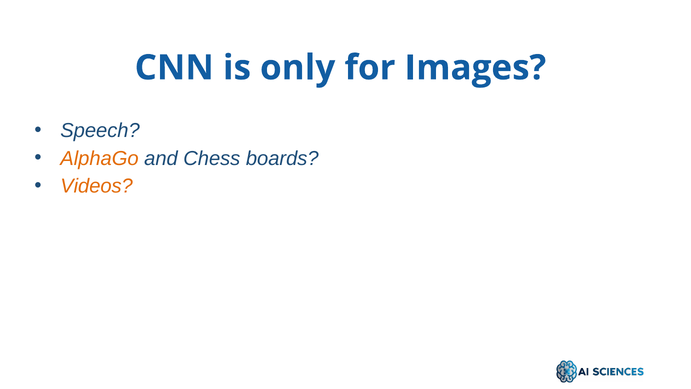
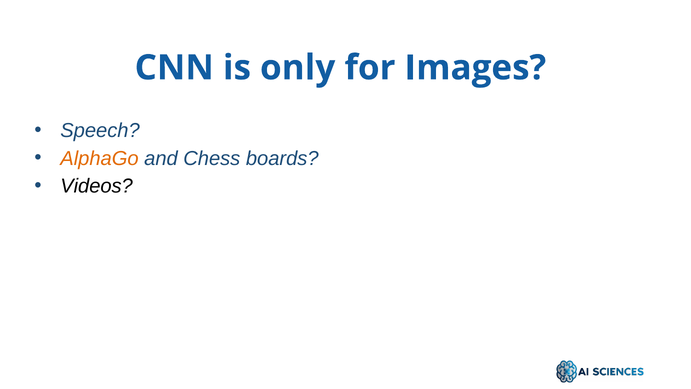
Videos colour: orange -> black (97, 186)
